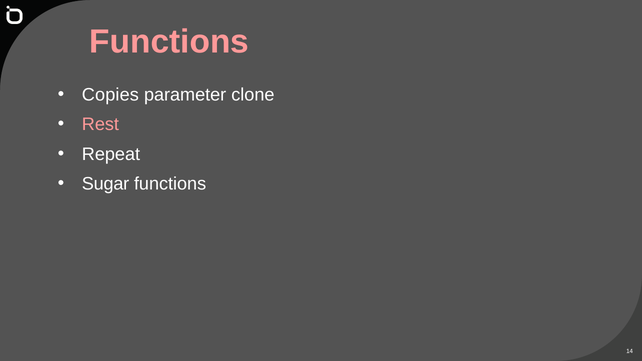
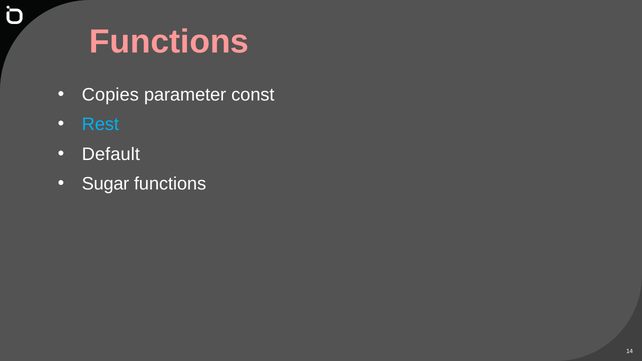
clone: clone -> const (253, 95)
Rest colour: pink -> light blue (100, 124)
Repeat: Repeat -> Default (111, 154)
